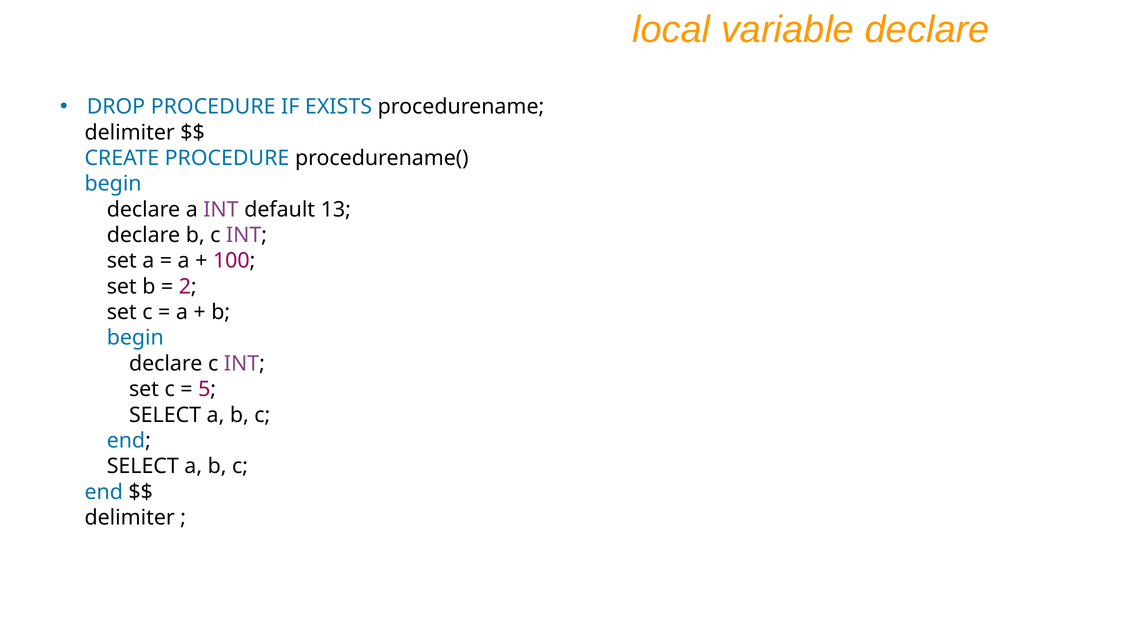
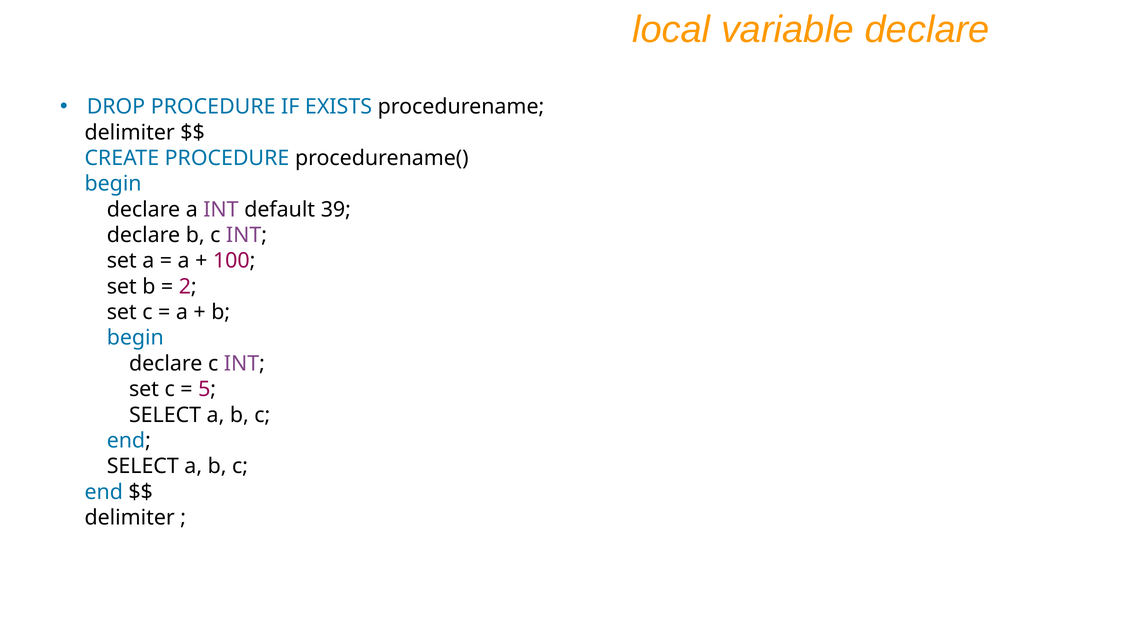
13: 13 -> 39 (336, 209)
